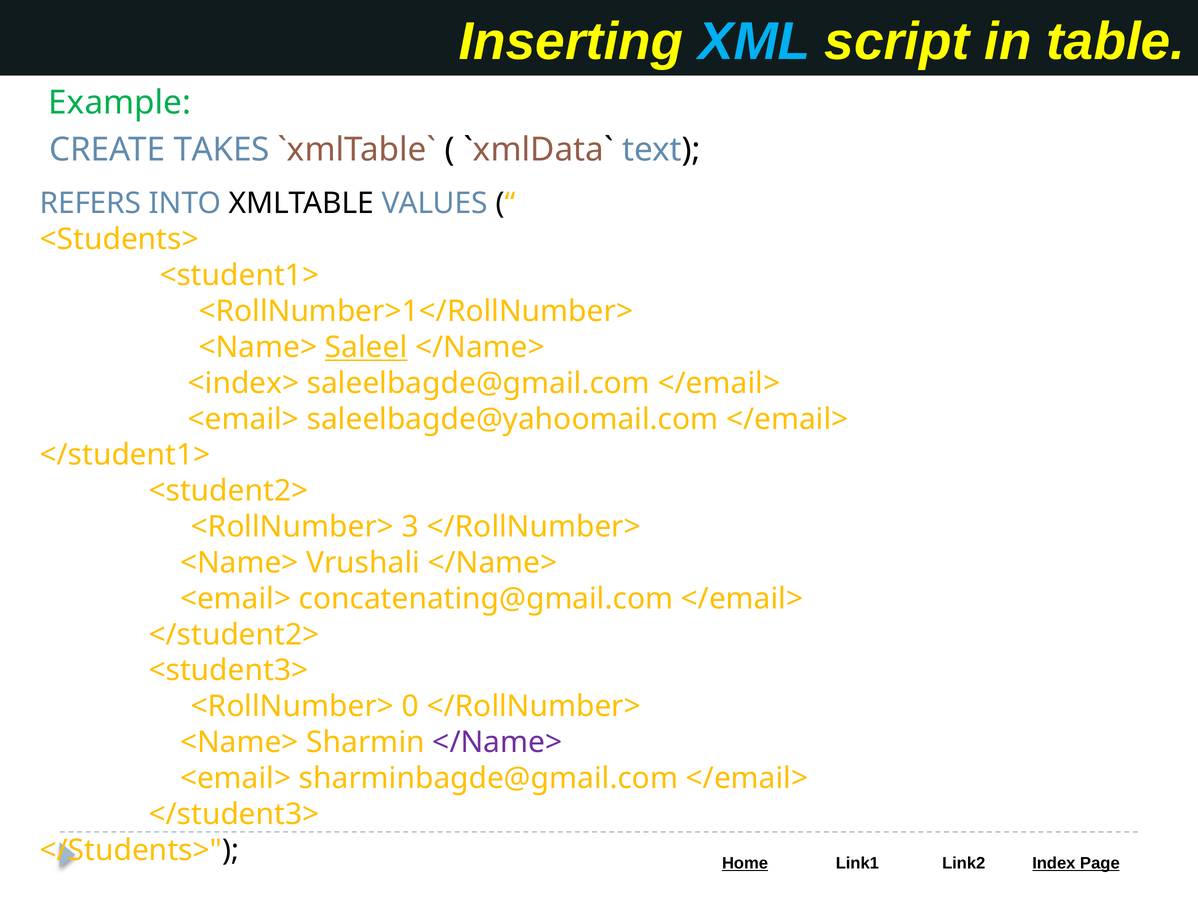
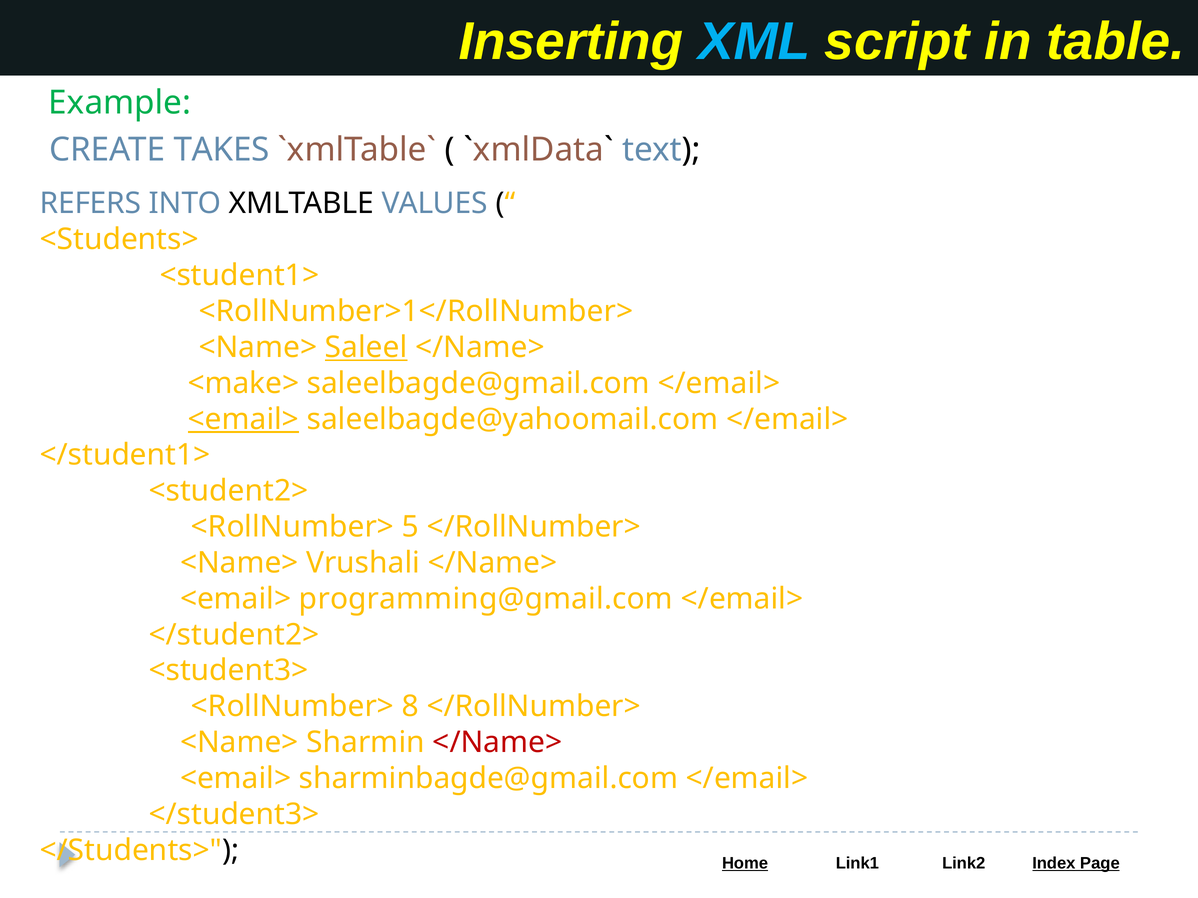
<index>: <index> -> <make> (244, 383)
<email> underline: none -> present (243, 419)
3: 3 -> 5 (410, 527)
concatenating@gmail.com: concatenating@gmail.com -> programming@gmail.com (486, 599)
0: 0 -> 8 (410, 707)
</Name> colour: purple -> red (497, 743)
